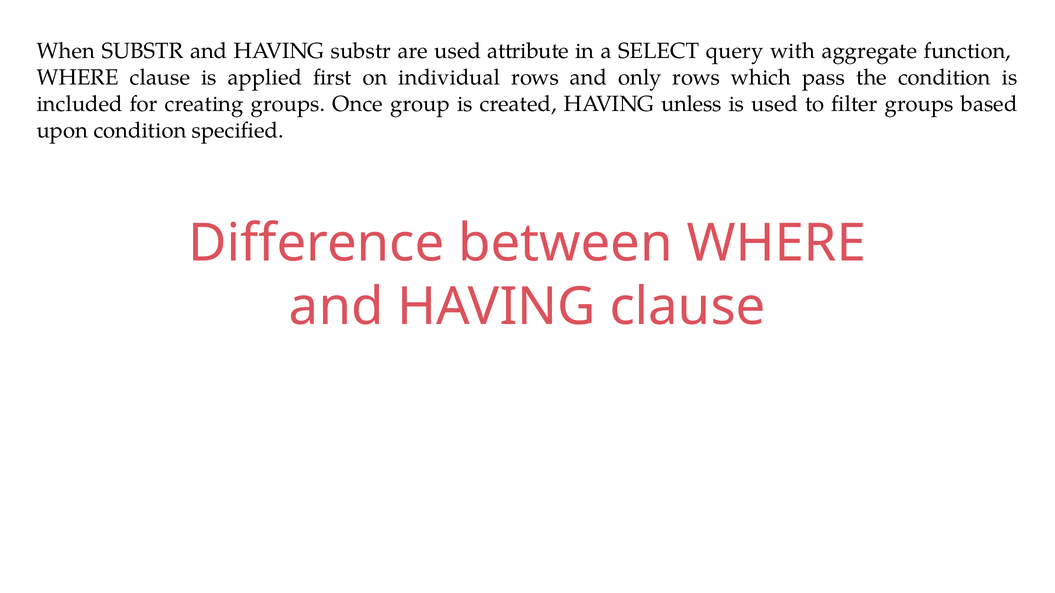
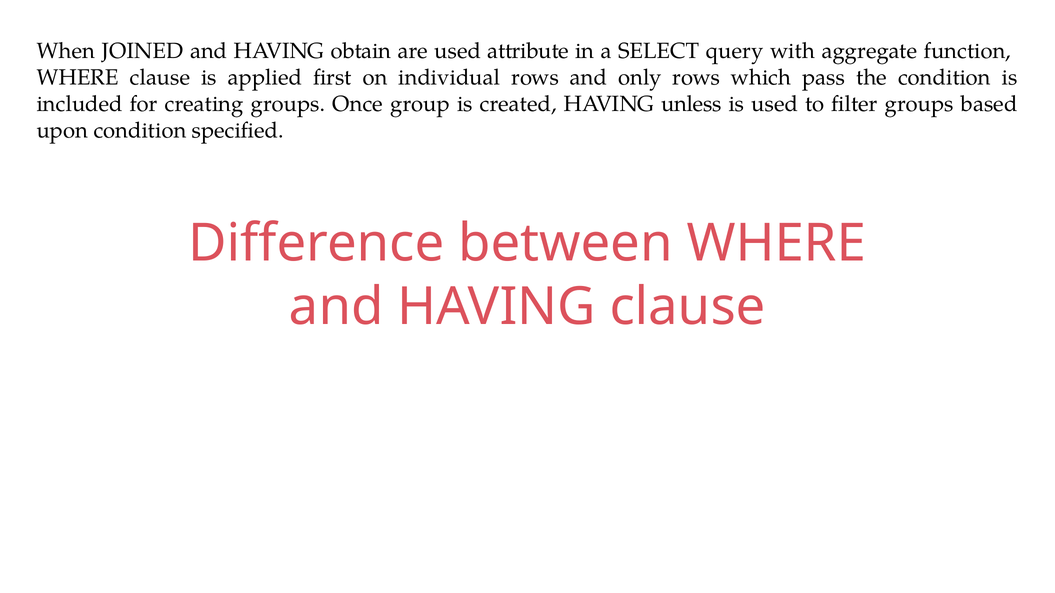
When SUBSTR: SUBSTR -> JOINED (142, 51)
HAVING substr: substr -> obtain (361, 51)
